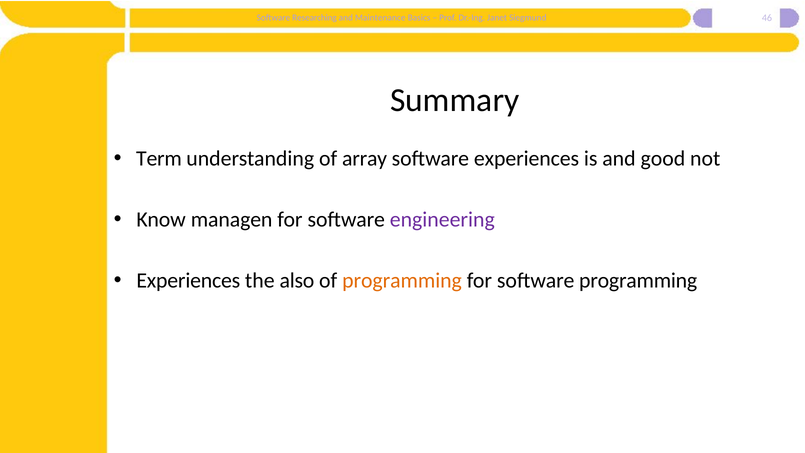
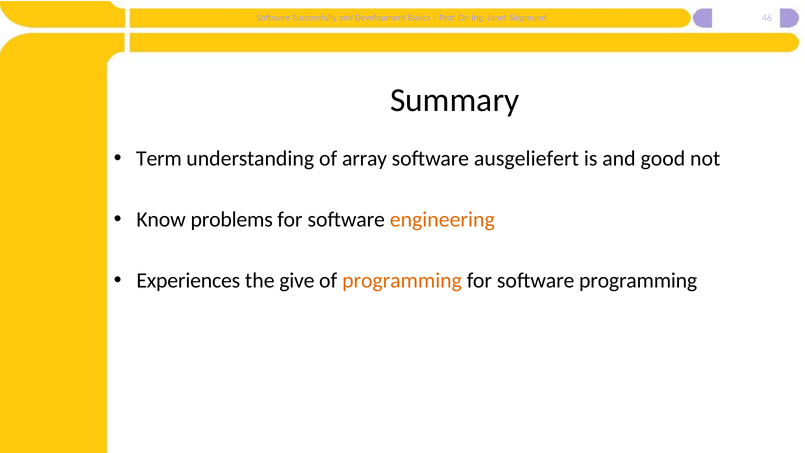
Researching: Researching -> Successfully (314, 18)
Maintenance: Maintenance -> Development (380, 18)
software experiences: experiences -> ausgeliefert (526, 158)
managen: managen -> problems (232, 219)
engineering colour: purple -> orange (442, 219)
also: also -> give (297, 280)
